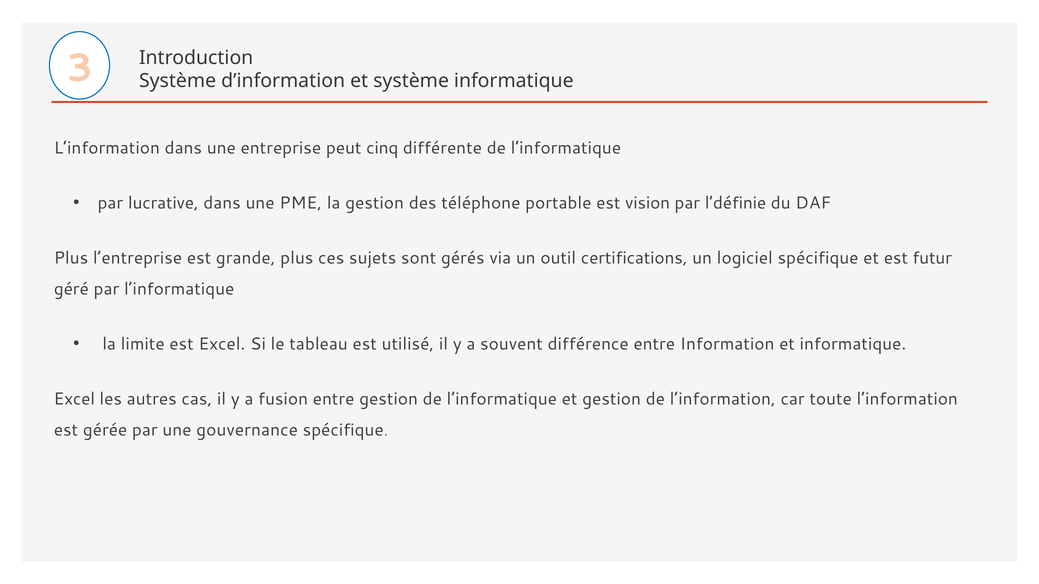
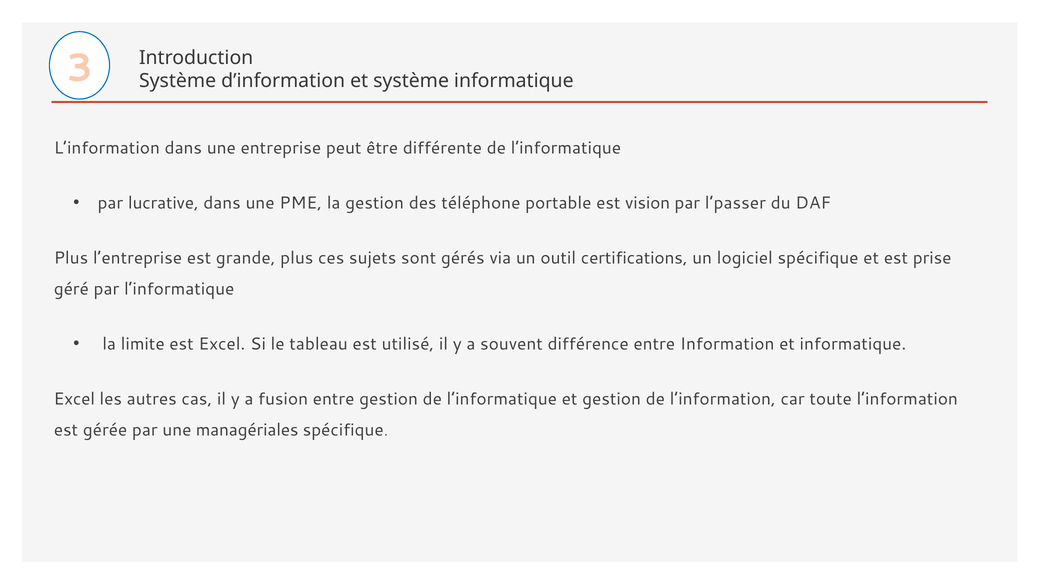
cinq: cinq -> être (382, 148)
l’définie: l’définie -> l’passer (735, 203)
futur: futur -> prise (932, 258)
gouvernance: gouvernance -> managériales (247, 430)
